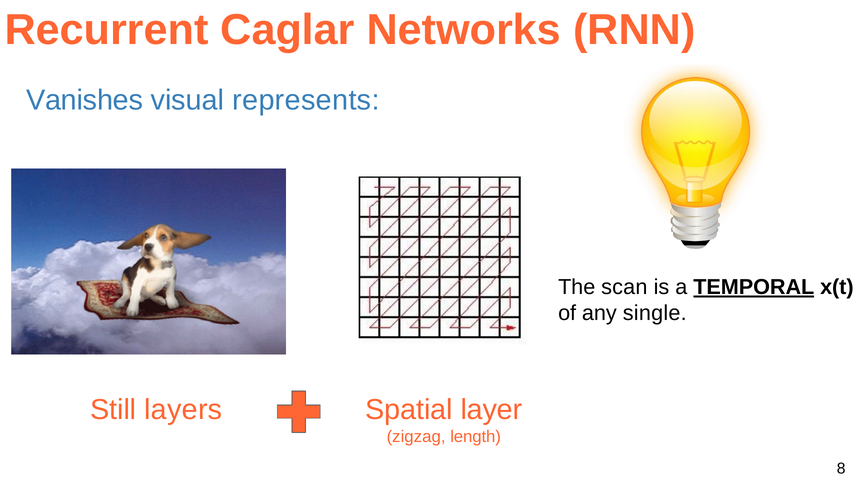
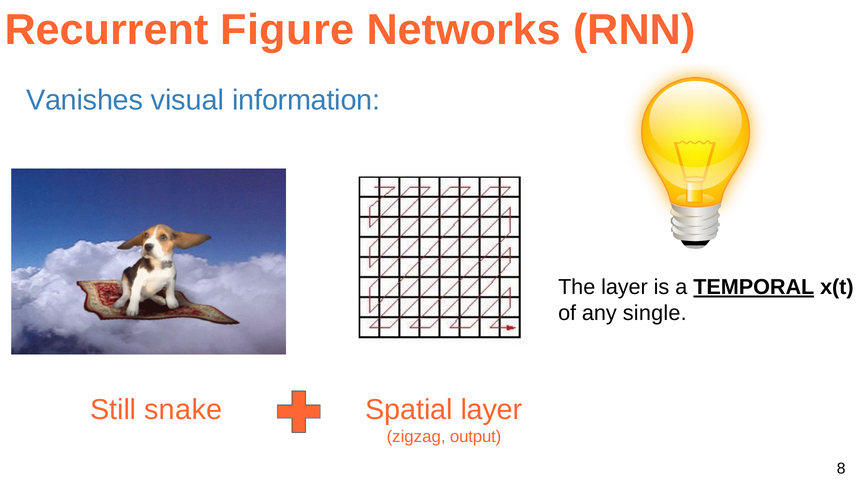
Caglar: Caglar -> Figure (287, 30)
represents: represents -> information (306, 100)
The scan: scan -> layer (624, 287)
layers: layers -> snake (183, 410)
length: length -> output (476, 437)
